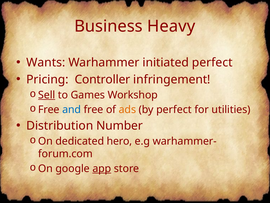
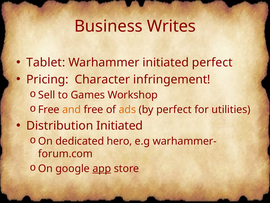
Heavy: Heavy -> Writes (171, 26)
Wants: Wants -> Tablet (46, 62)
Controller: Controller -> Character (102, 79)
Sell underline: present -> none (47, 95)
and colour: blue -> orange (72, 109)
Distribution Number: Number -> Initiated (120, 125)
